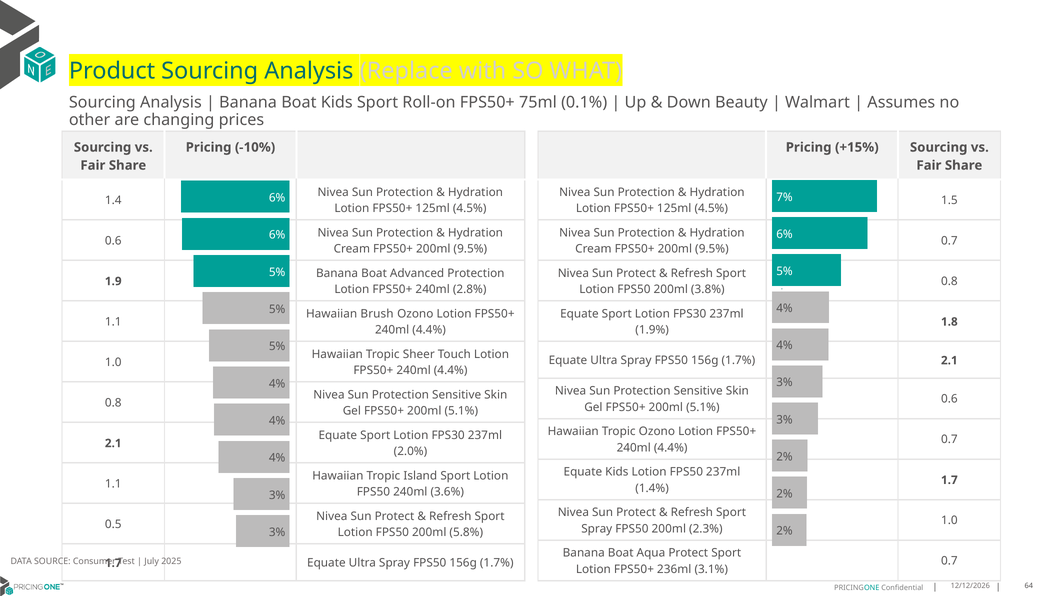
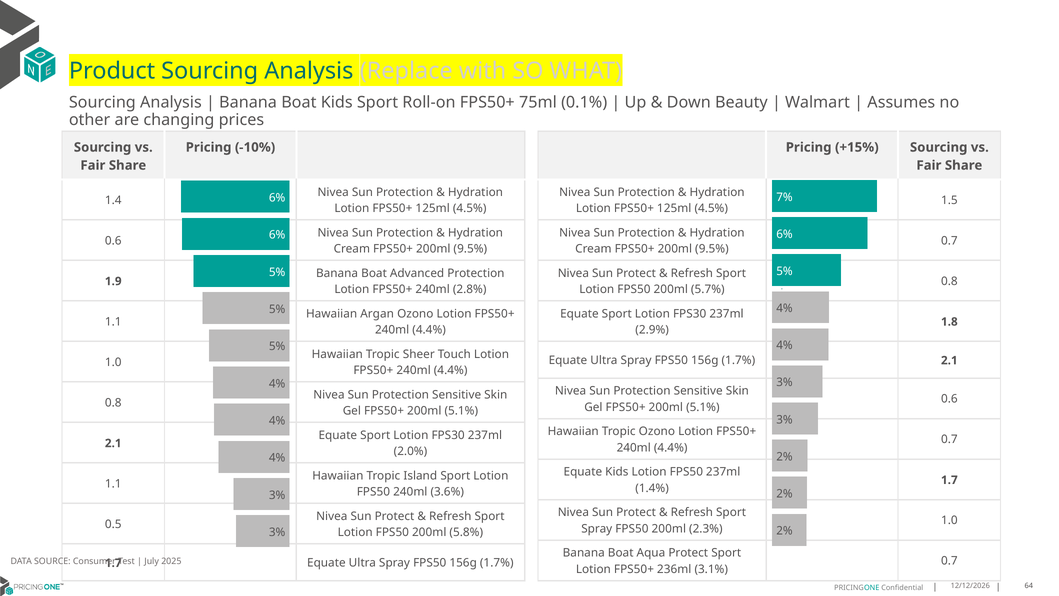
3.8%: 3.8% -> 5.7% (708, 289)
Brush: Brush -> Argan (377, 313)
1.9%: 1.9% -> 2.9% (652, 330)
